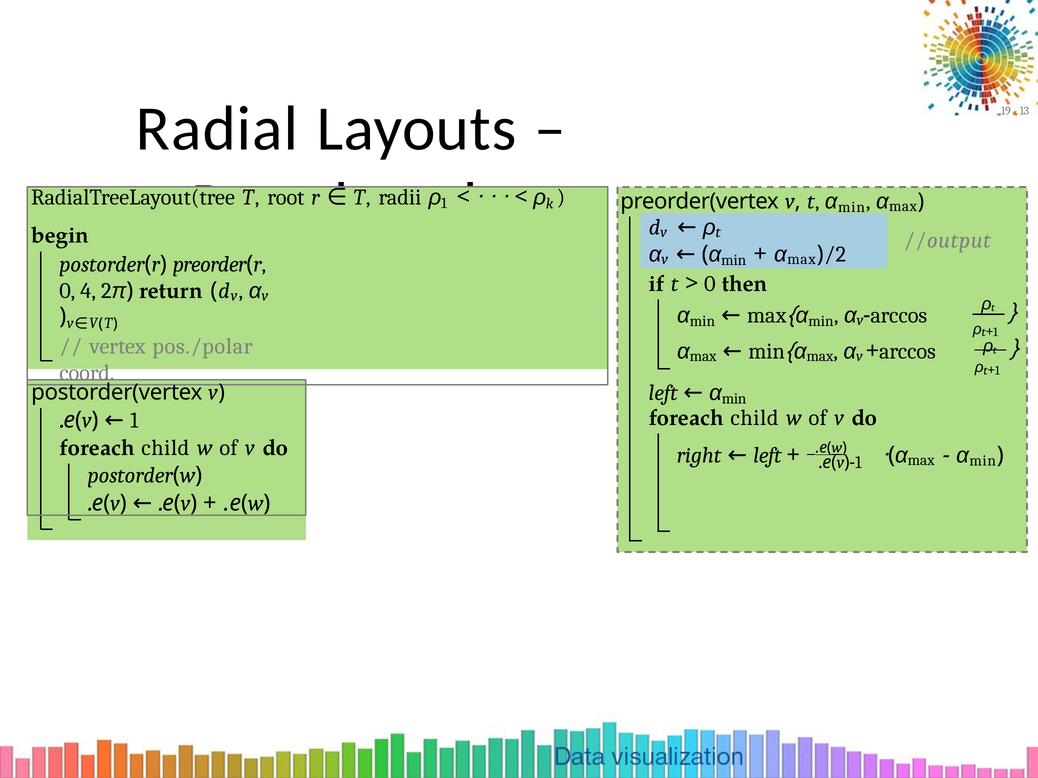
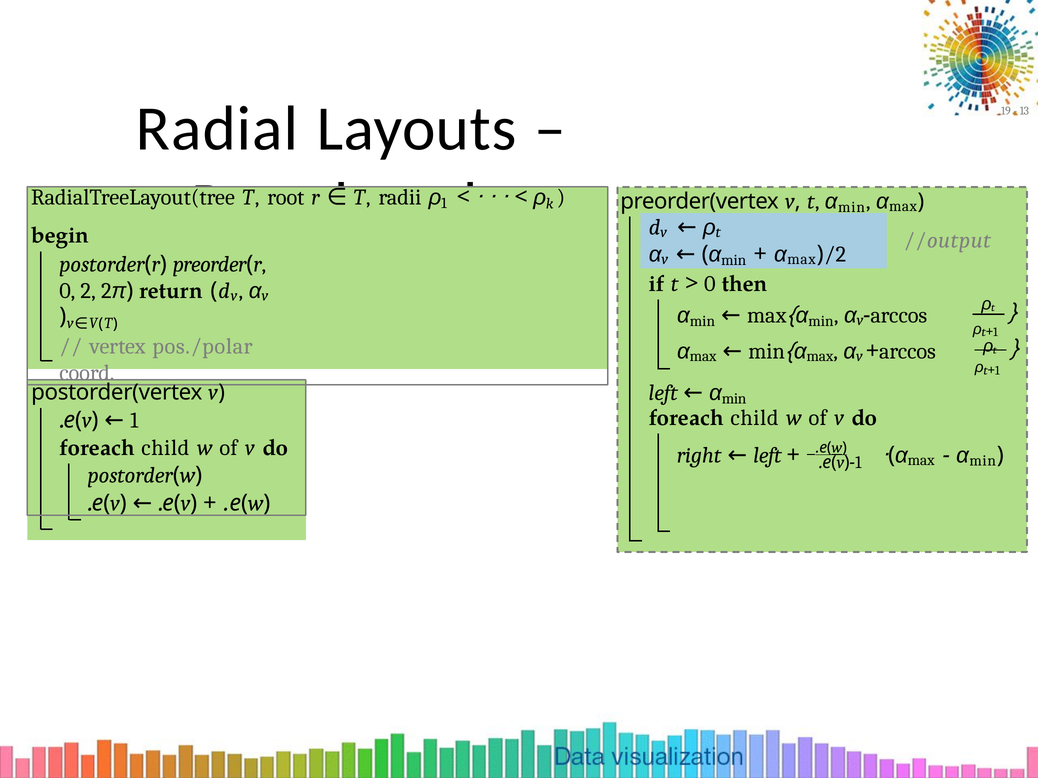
4: 4 -> 2 (88, 291)
